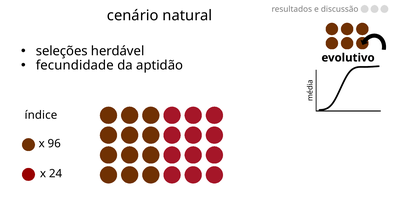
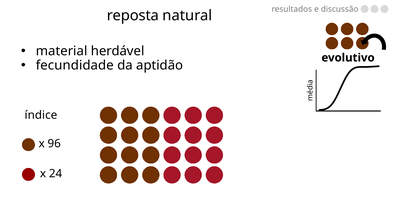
cenário: cenário -> reposta (133, 16)
seleções: seleções -> material (62, 51)
